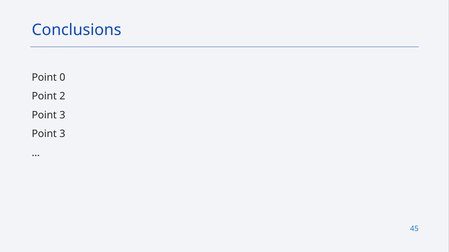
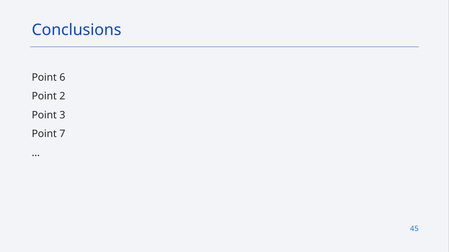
0: 0 -> 6 (62, 78)
3: 3 -> 7 (62, 134)
